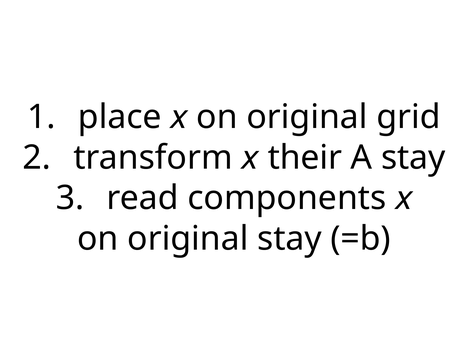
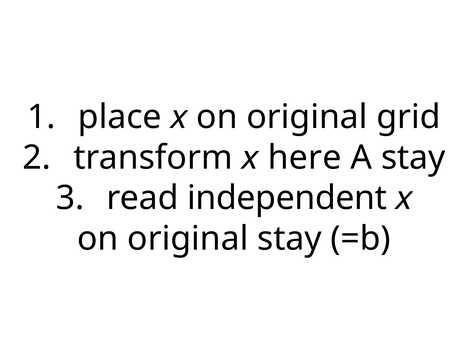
their: their -> here (305, 158)
components: components -> independent (287, 198)
